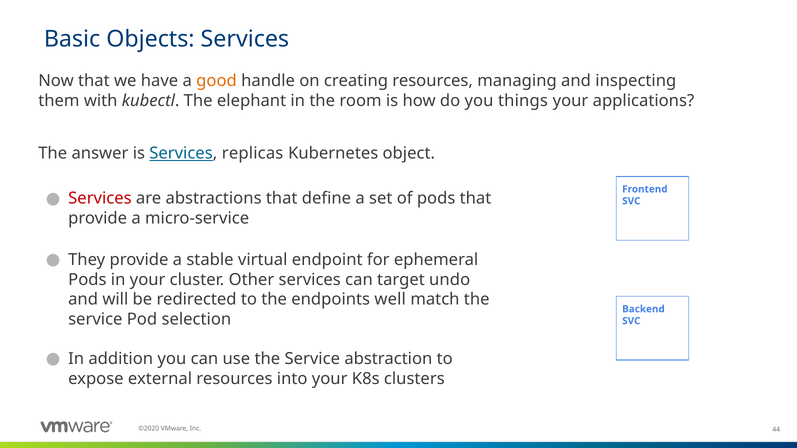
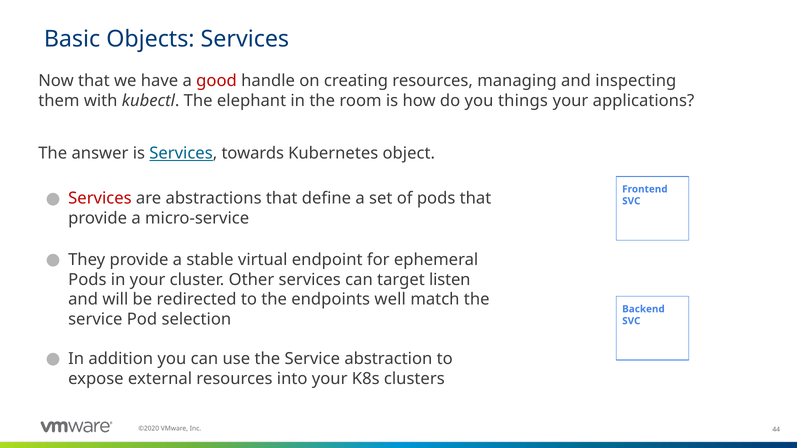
good colour: orange -> red (217, 81)
replicas: replicas -> towards (253, 153)
undo: undo -> listen (450, 280)
